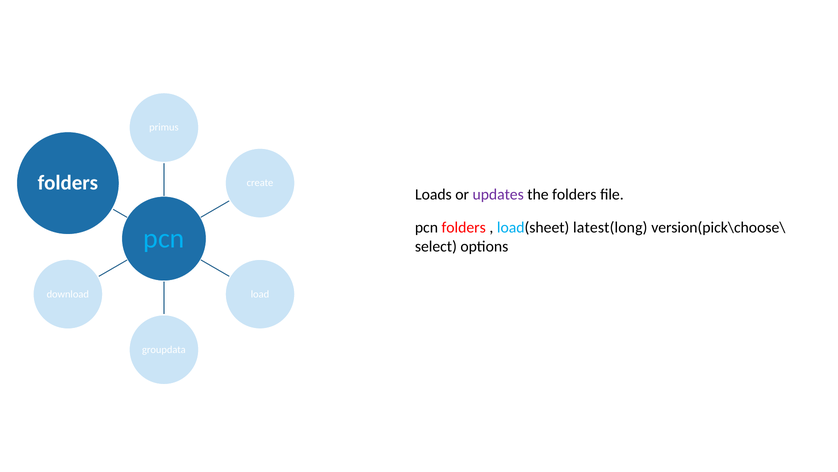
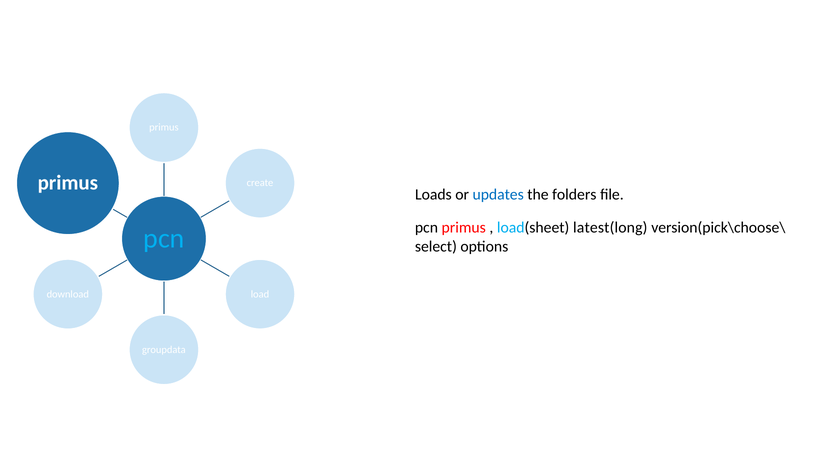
folders: folders -> primus (68, 183)
updates colour: purple -> blue (498, 194)
folders: folders -> primus (464, 227)
